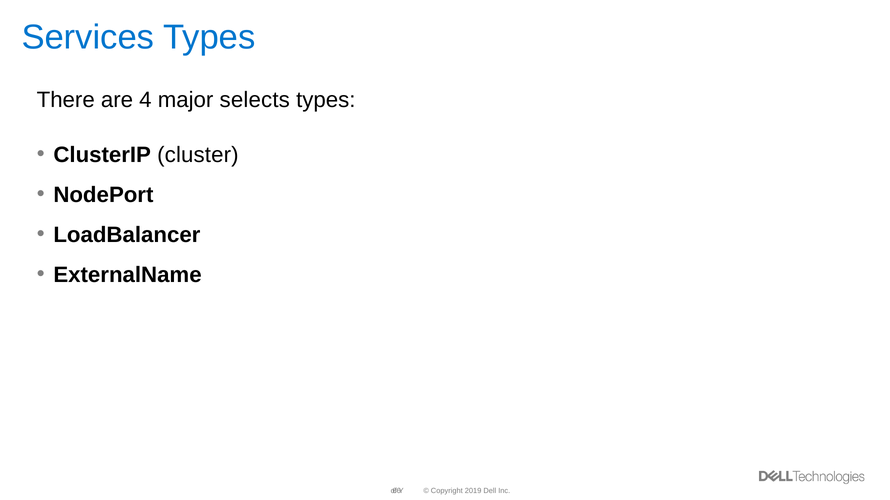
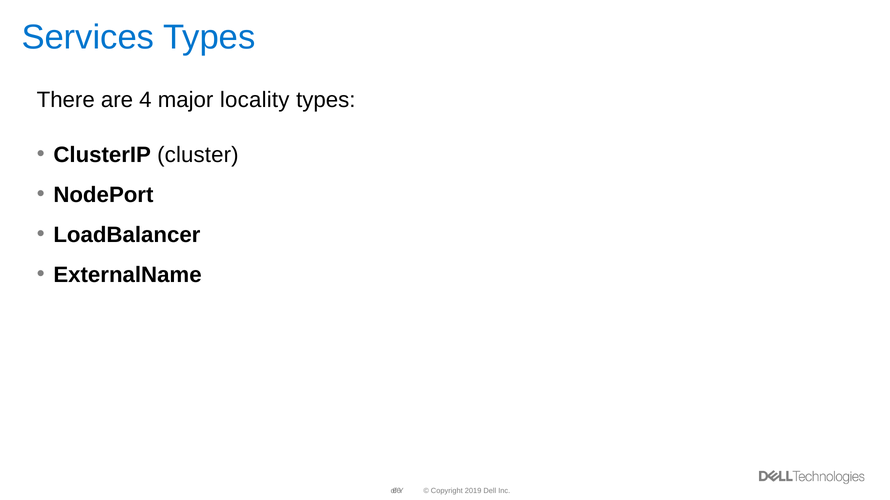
selects: selects -> locality (255, 100)
